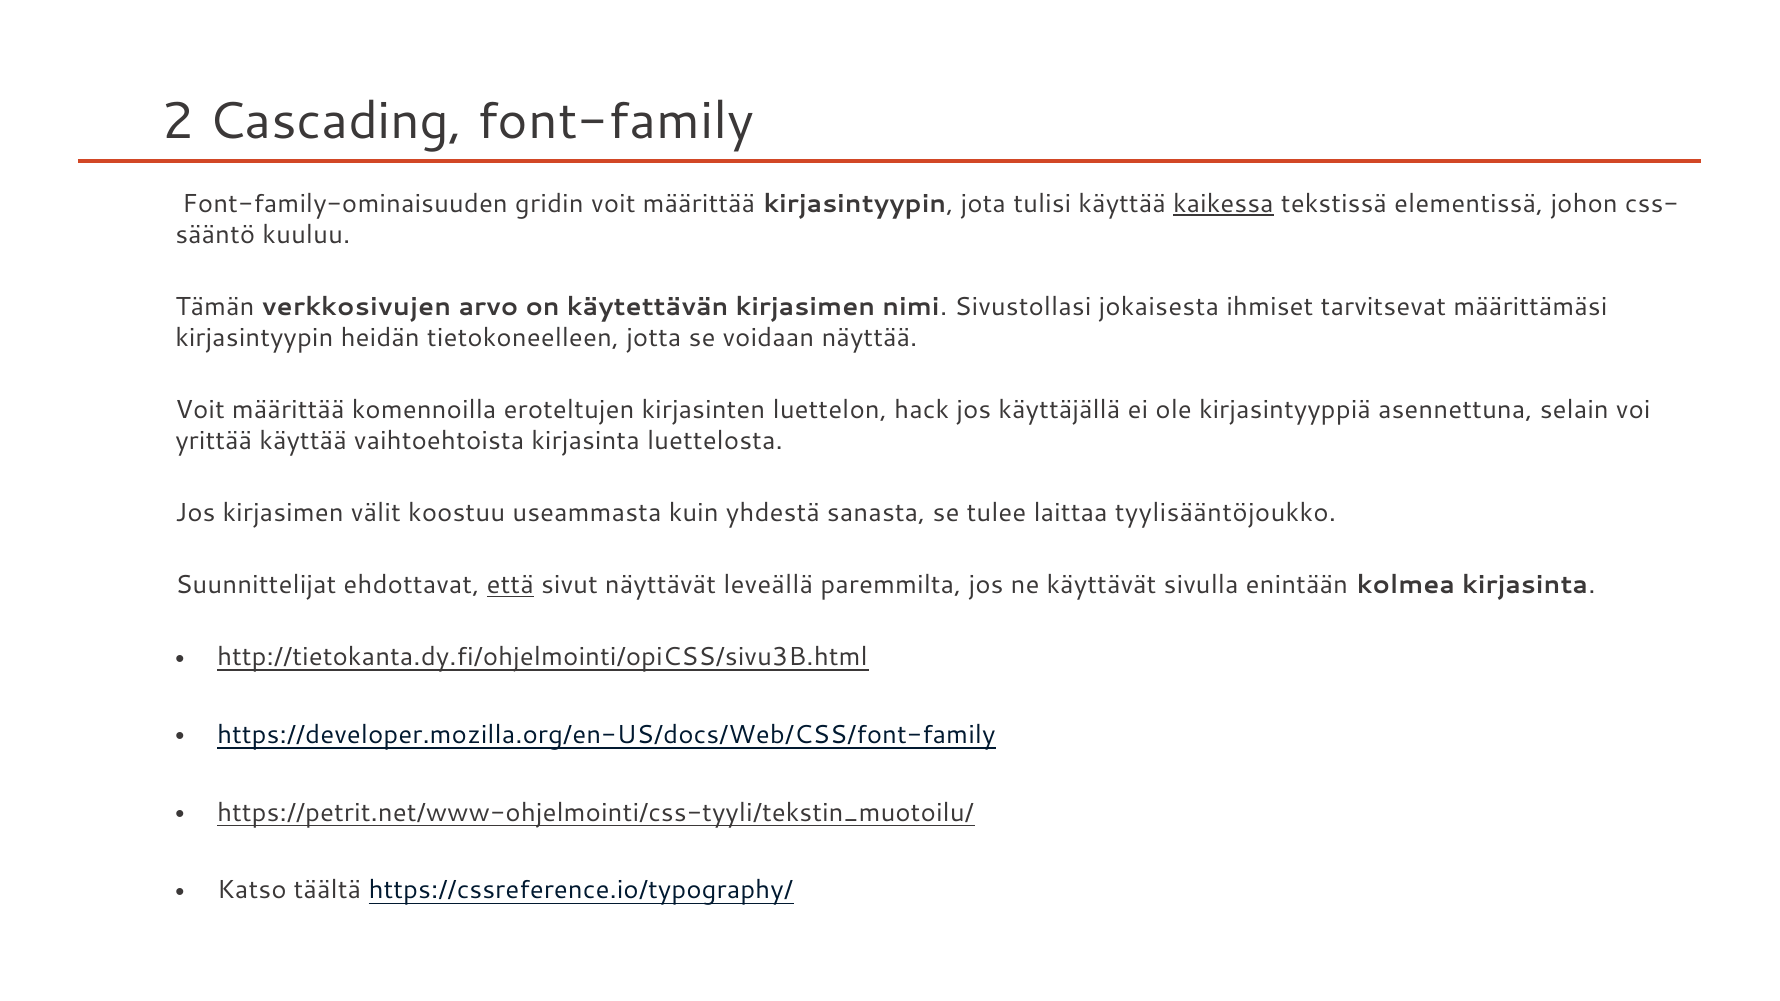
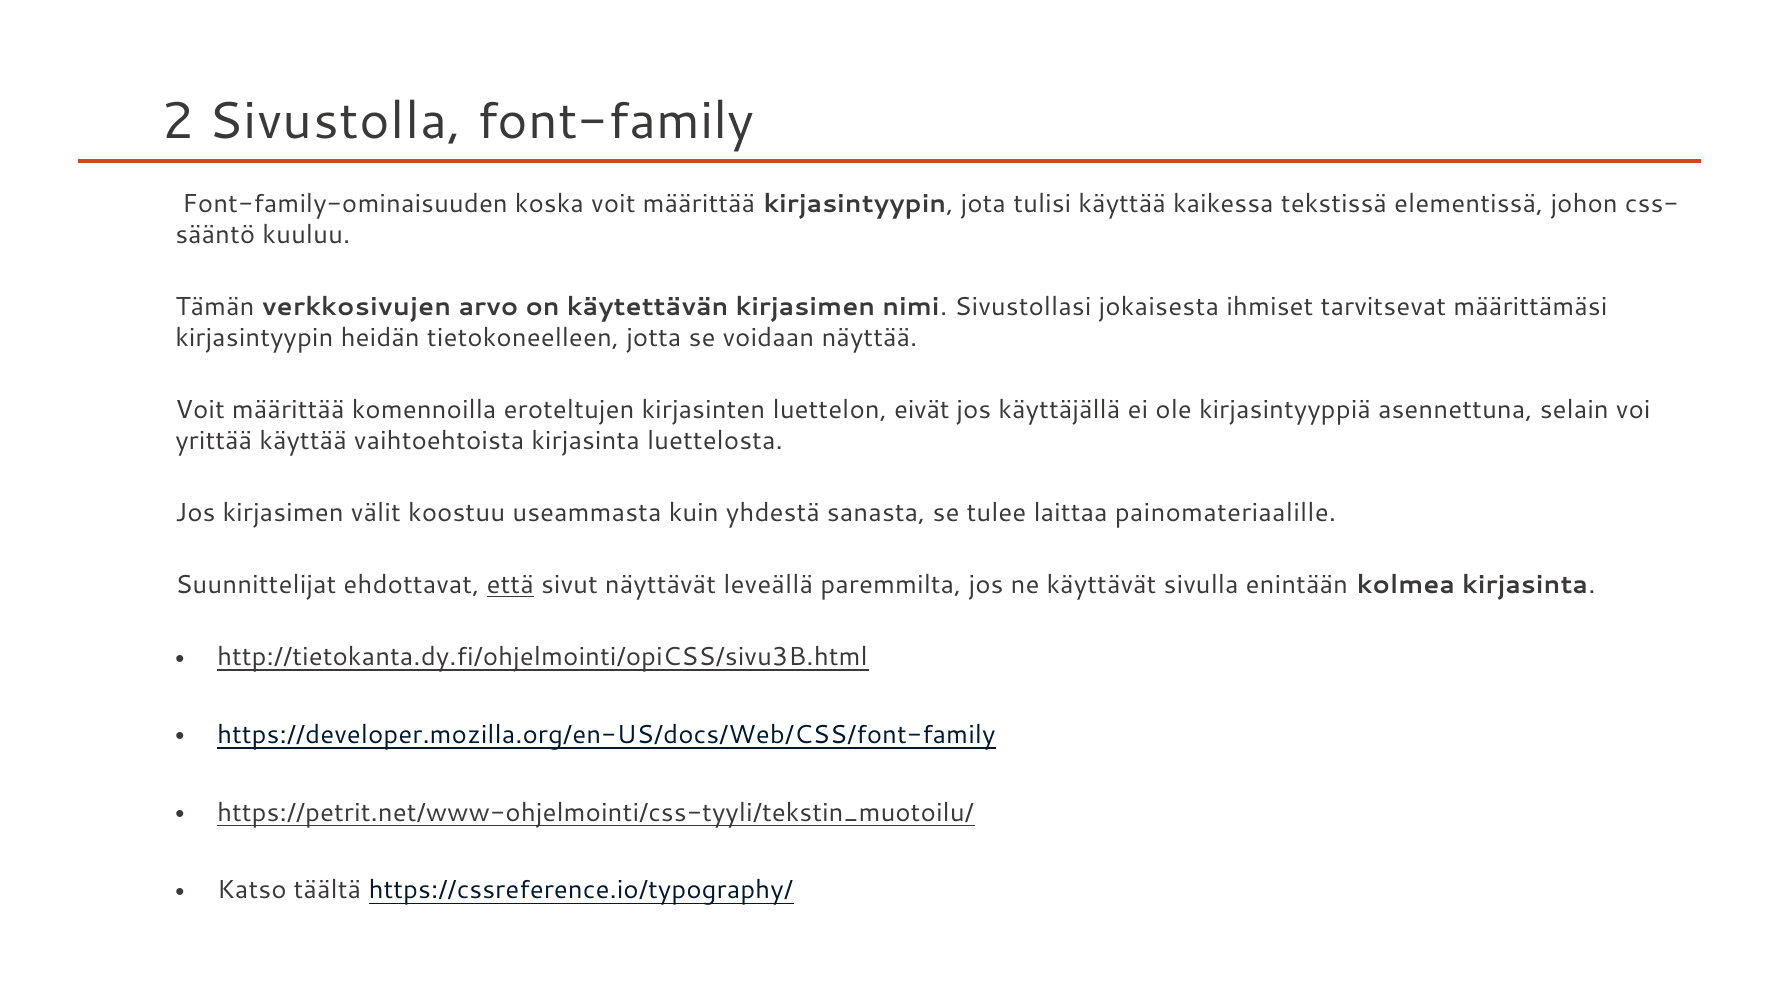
Cascading: Cascading -> Sivustolla (335, 122)
gridin: gridin -> koska (549, 204)
kaikessa underline: present -> none (1223, 204)
hack: hack -> eivät (922, 410)
tyylisääntöjoukko: tyylisääntöjoukko -> painomateriaalille (1226, 513)
